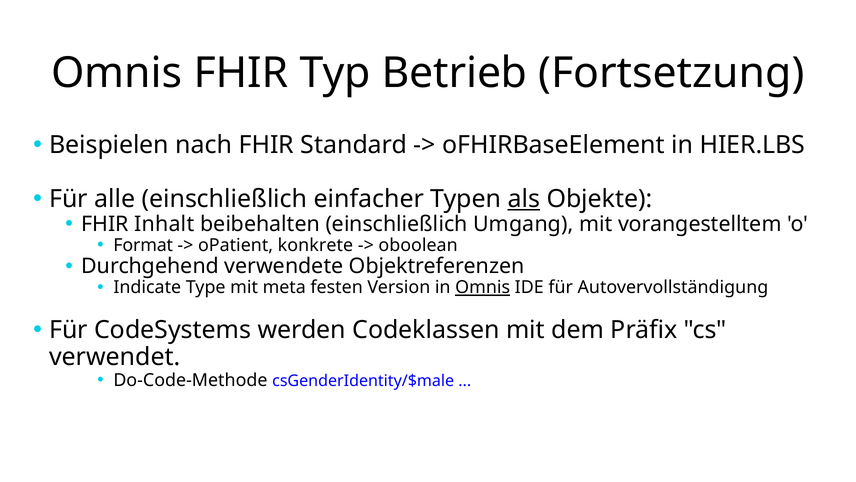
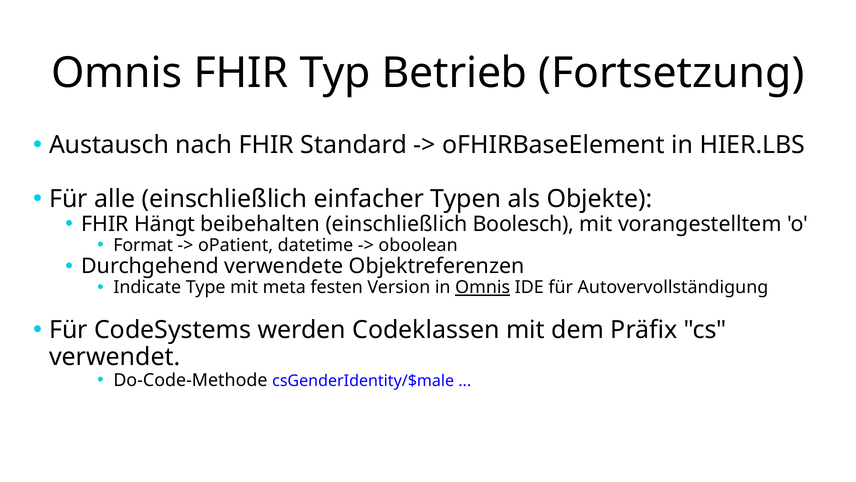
Beispielen: Beispielen -> Austausch (109, 145)
als underline: present -> none (524, 199)
Inhalt: Inhalt -> Hängt (165, 224)
Umgang: Umgang -> Boolesch (523, 224)
konkrete: konkrete -> datetime (315, 245)
